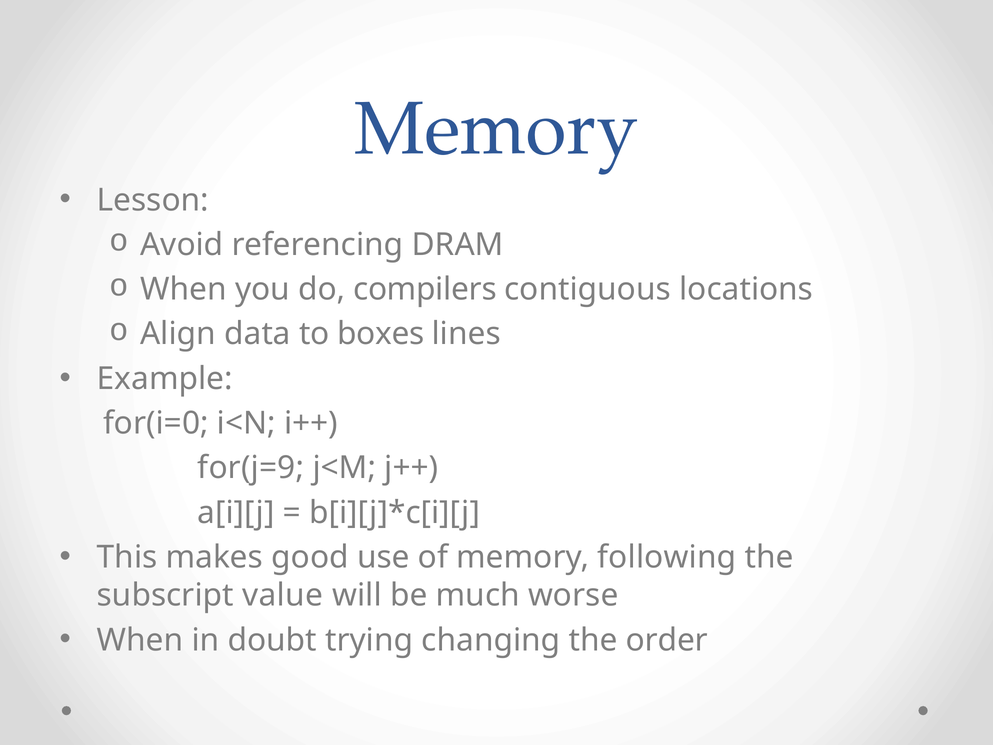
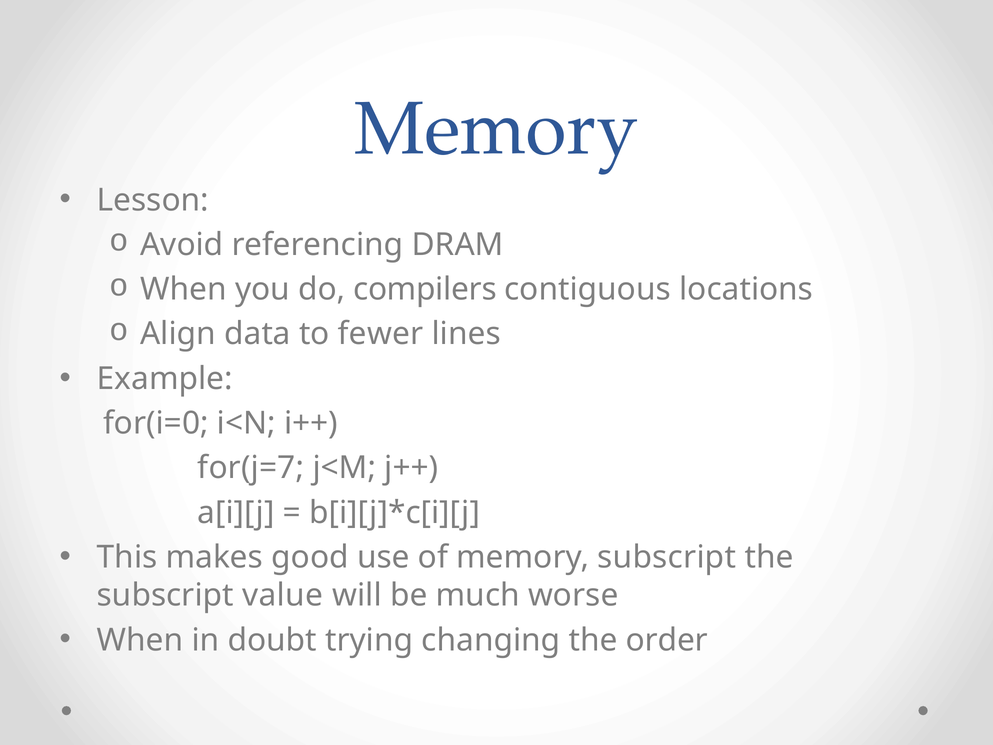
boxes: boxes -> fewer (381, 334)
for(j=9: for(j=9 -> for(j=7 (251, 468)
memory following: following -> subscript (667, 557)
